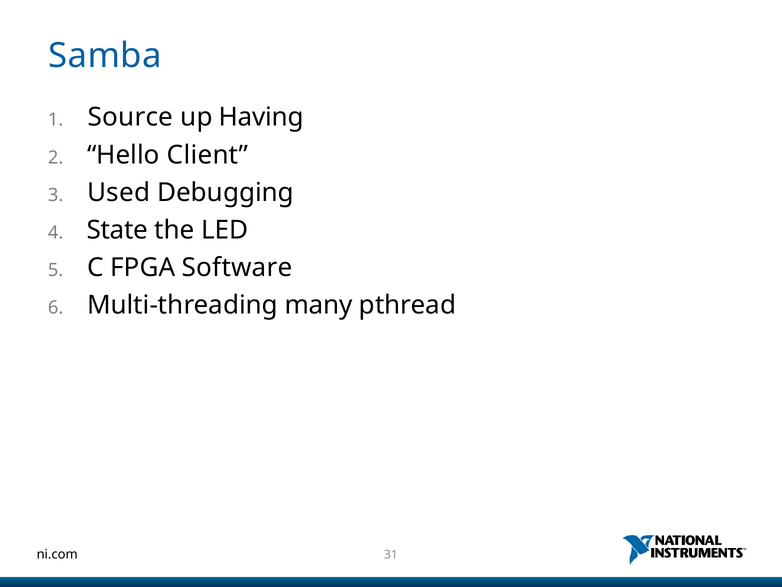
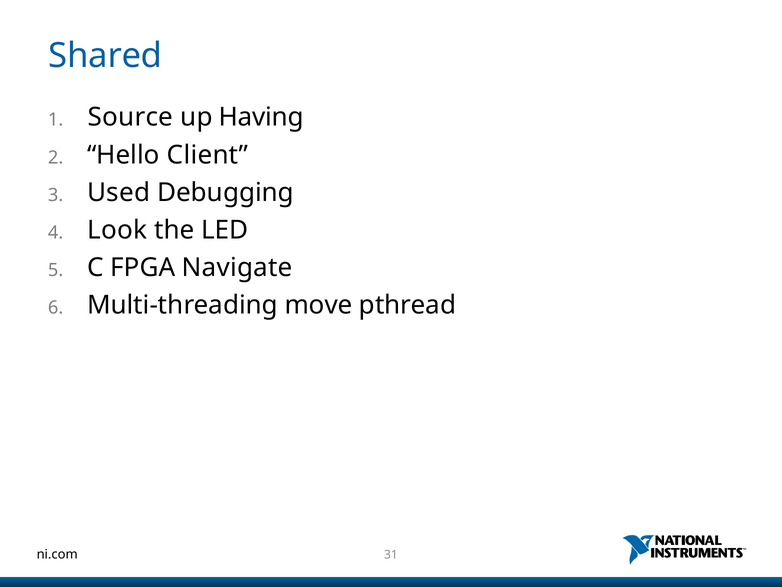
Samba: Samba -> Shared (105, 56)
State: State -> Look (117, 230)
Software: Software -> Navigate (237, 267)
many: many -> move (319, 305)
